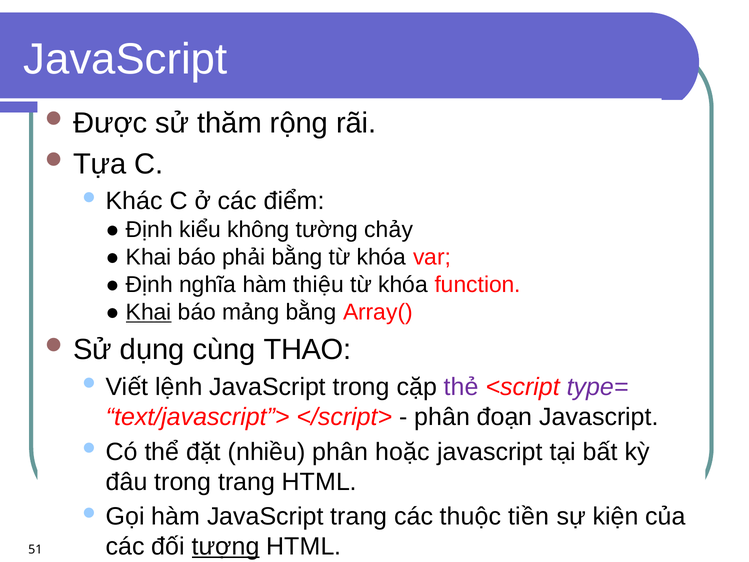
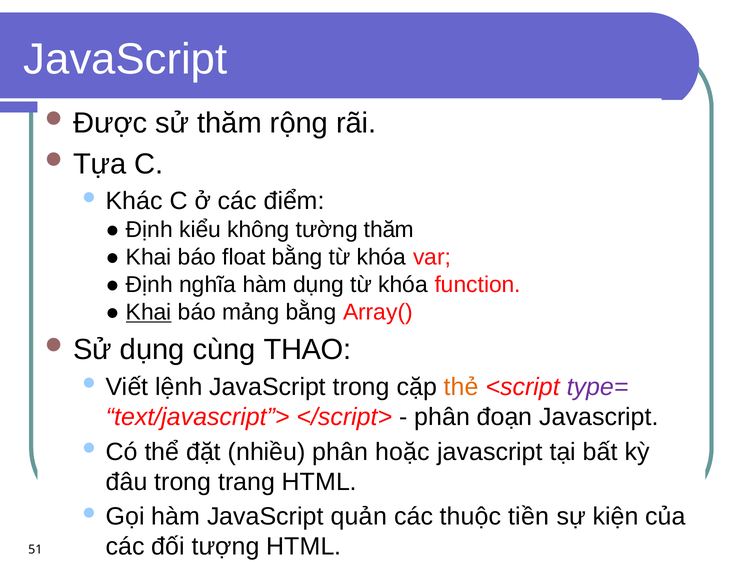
tường chảy: chảy -> thăm (389, 230)
phải: phải -> float (244, 257)
hàm thiệu: thiệu -> dụng (319, 285)
thẻ colour: purple -> orange (461, 387)
JavaScript trang: trang -> quản (359, 517)
tượng underline: present -> none (226, 546)
